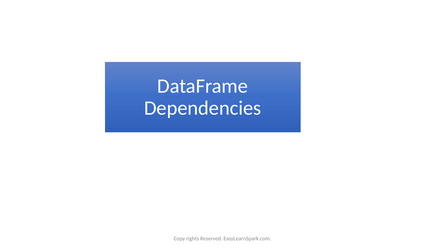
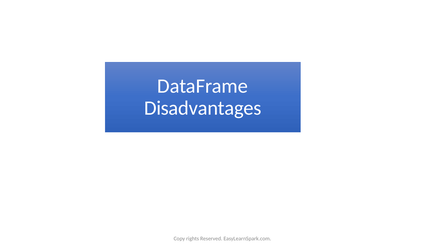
Dependencies: Dependencies -> Disadvantages (203, 108)
